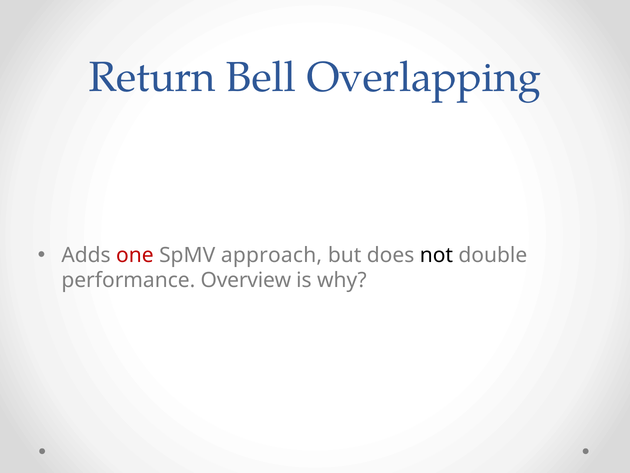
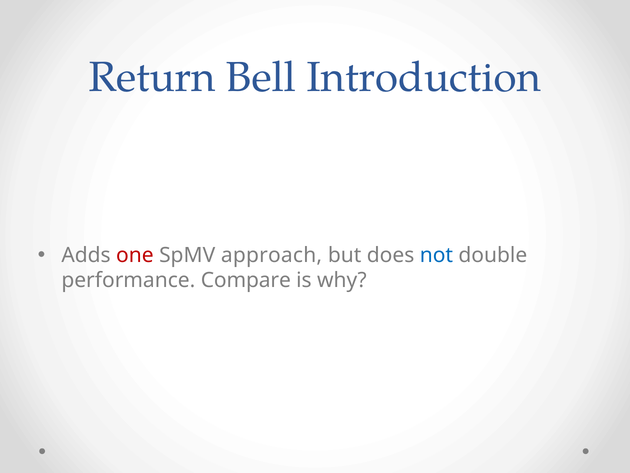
Overlapping: Overlapping -> Introduction (424, 77)
not colour: black -> blue (436, 255)
Overview: Overview -> Compare (246, 280)
